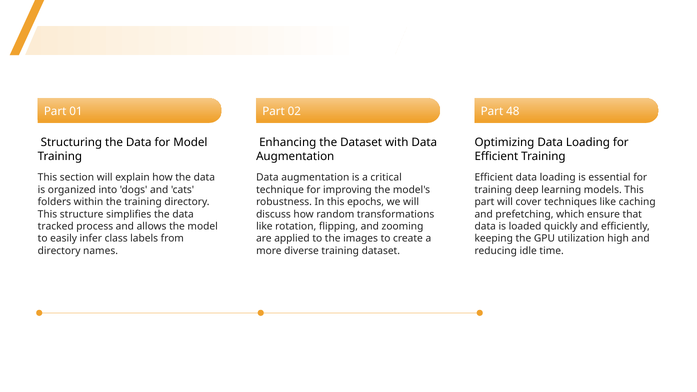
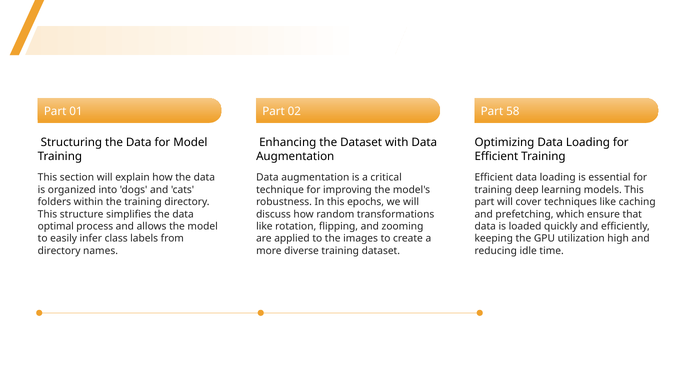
48: 48 -> 58 (513, 111)
tracked: tracked -> optimal (56, 226)
